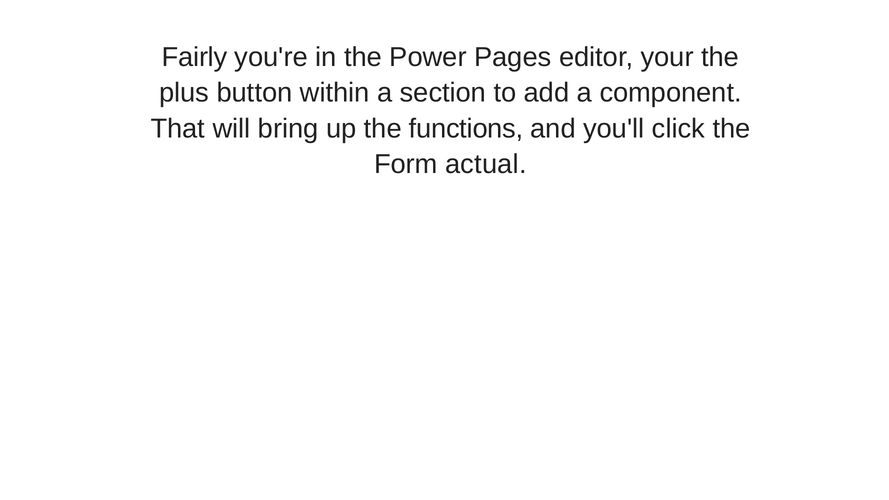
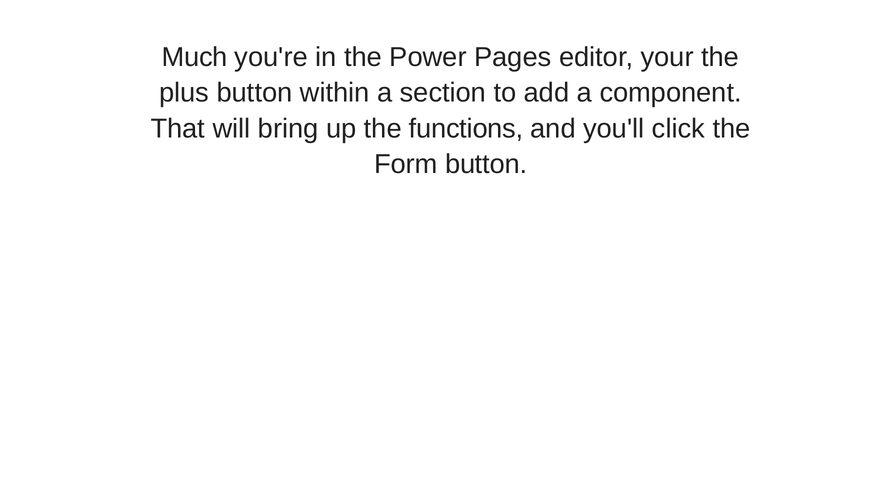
Fairly: Fairly -> Much (195, 57)
Form actual: actual -> button (486, 164)
